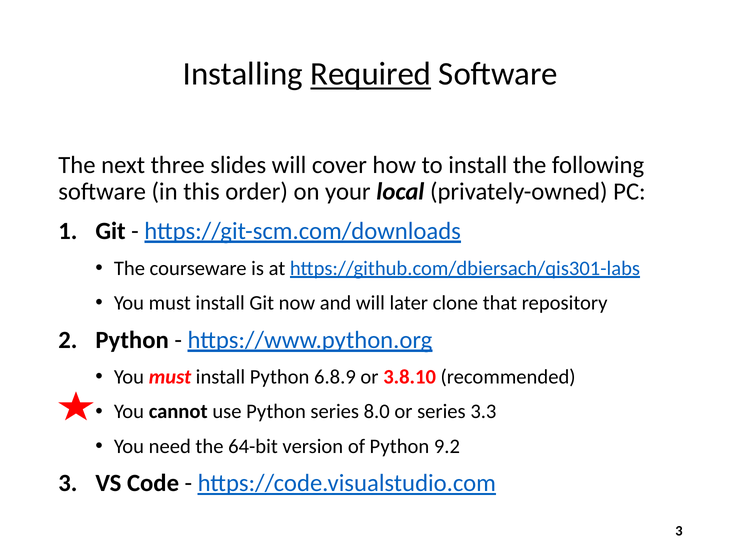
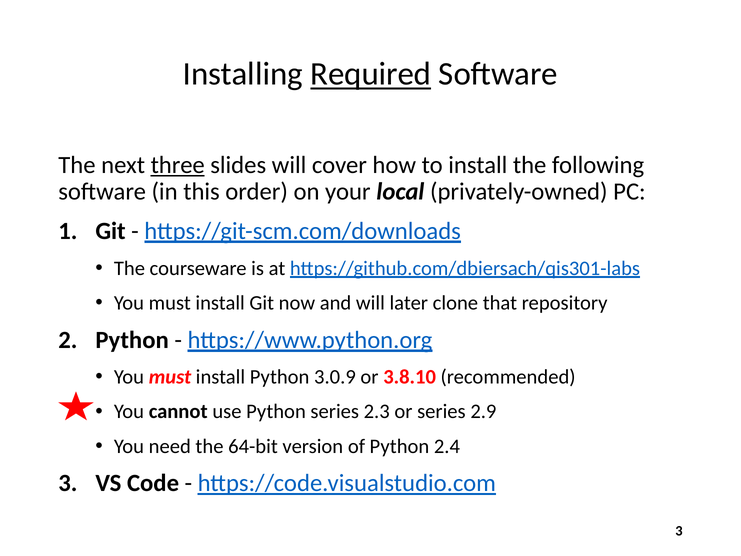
three underline: none -> present (178, 165)
6.8.9: 6.8.9 -> 3.0.9 (335, 377)
8.0: 8.0 -> 2.3 (377, 411)
3.3: 3.3 -> 2.9 (483, 411)
9.2: 9.2 -> 2.4 (447, 446)
